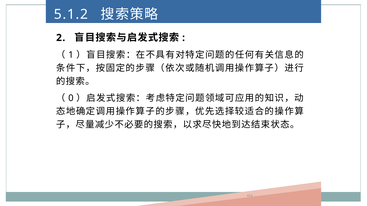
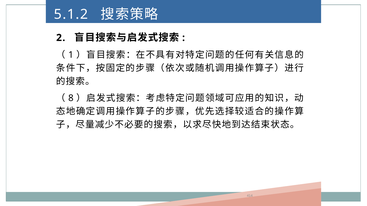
0: 0 -> 8 (71, 98)
